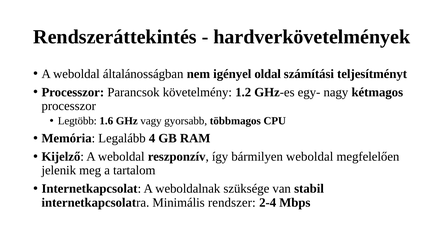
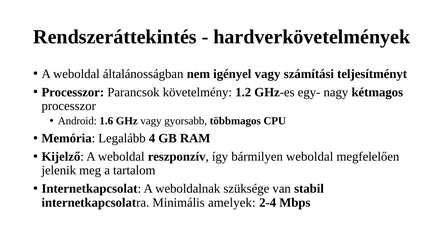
igényel oldal: oldal -> vagy (268, 74)
Legtöbb: Legtöbb -> Android (77, 121)
rendszer: rendszer -> amelyek (232, 202)
